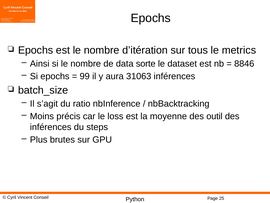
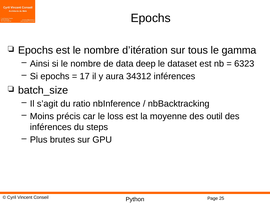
metrics: metrics -> gamma (239, 50)
sorte: sorte -> deep (146, 63)
8846: 8846 -> 6323 (244, 63)
99: 99 -> 17 (85, 76)
31063: 31063 -> 34312 (139, 76)
